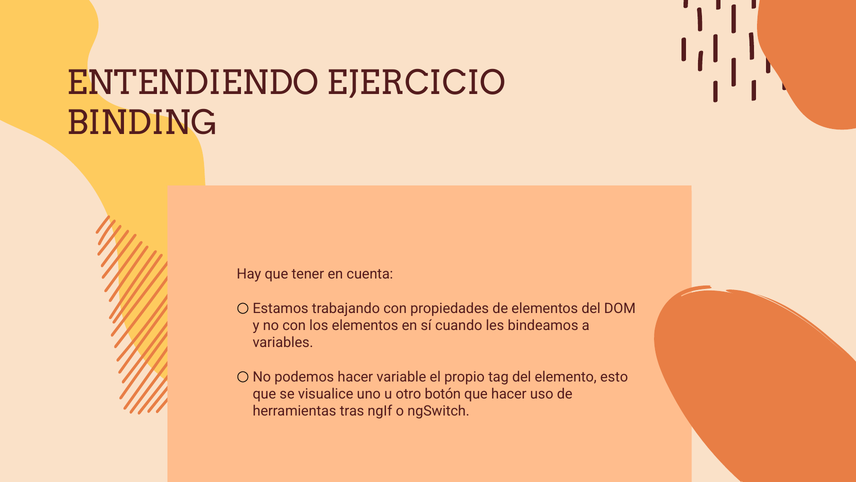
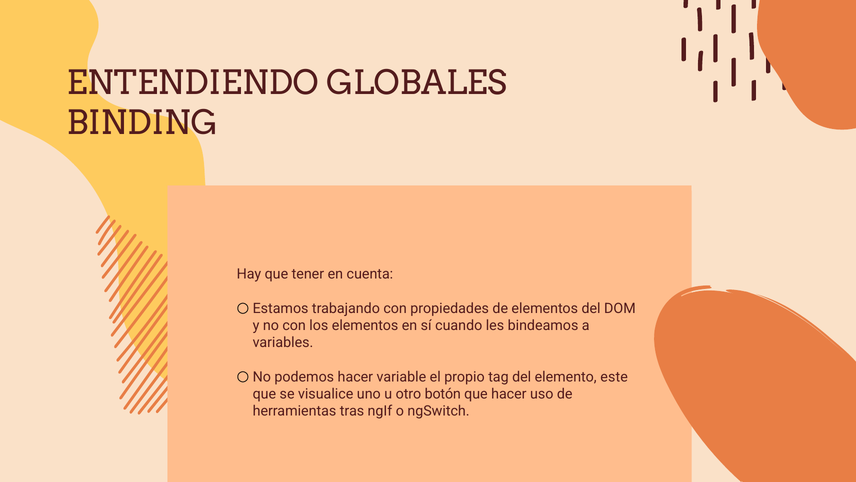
EJERCICIO: EJERCICIO -> GLOBALES (417, 83)
esto: esto -> este (614, 377)
